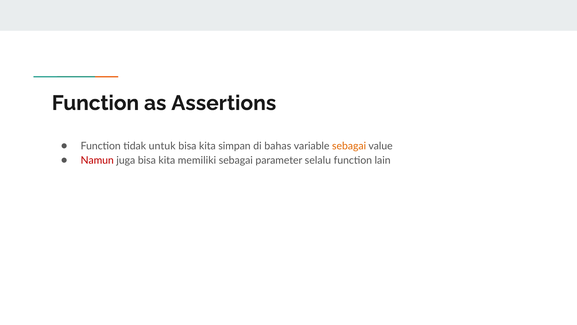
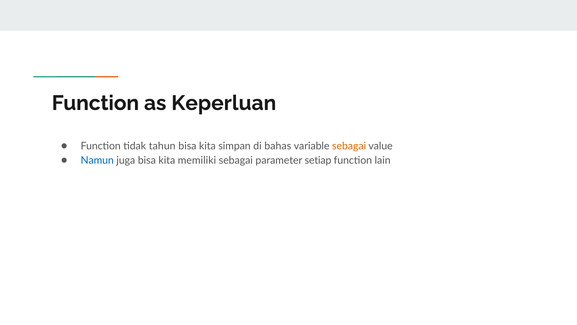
Assertions: Assertions -> Keperluan (224, 103)
untuk: untuk -> tahun (162, 146)
Namun colour: red -> blue (97, 160)
selalu: selalu -> setiap (318, 160)
